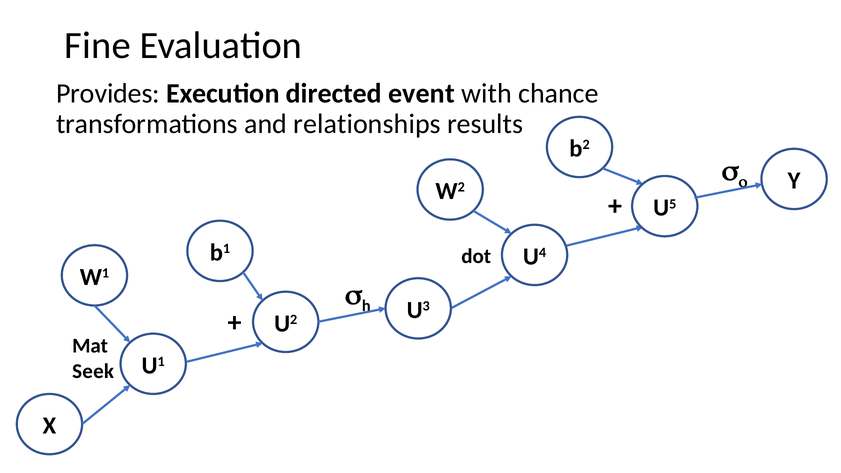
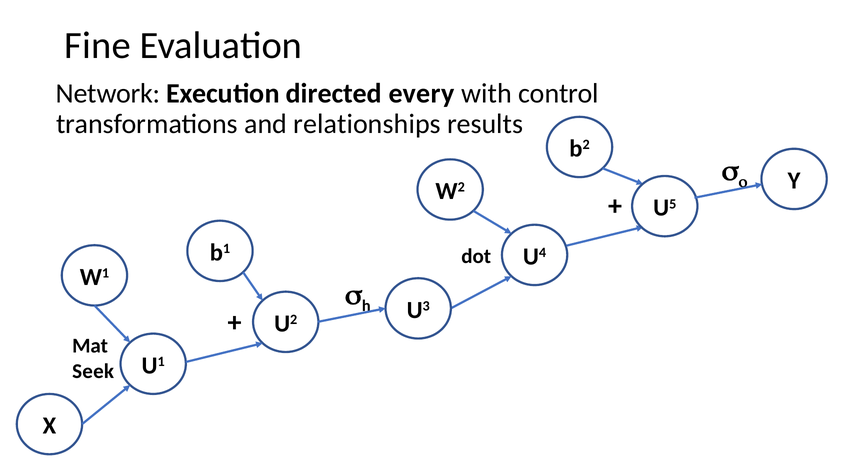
Provides: Provides -> Network (108, 94)
event: event -> every (421, 94)
chance: chance -> control (559, 94)
